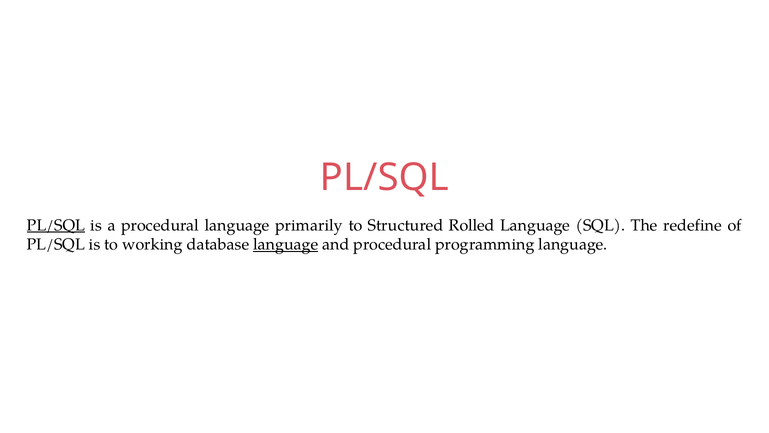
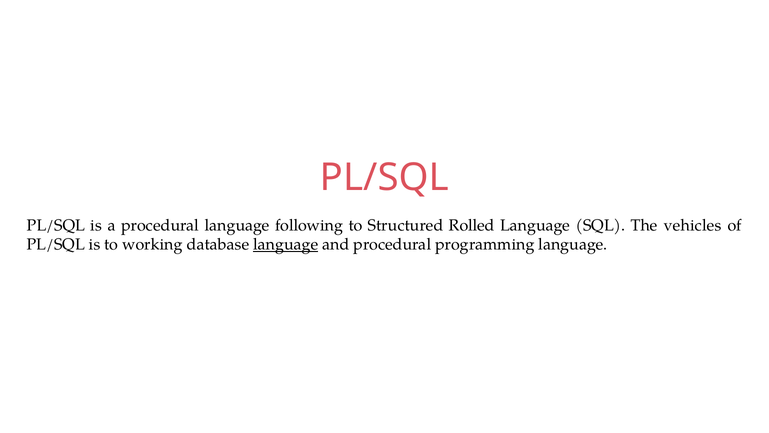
PL/SQL underline: present -> none (56, 225)
primarily: primarily -> following (309, 225)
redefine: redefine -> vehicles (693, 225)
